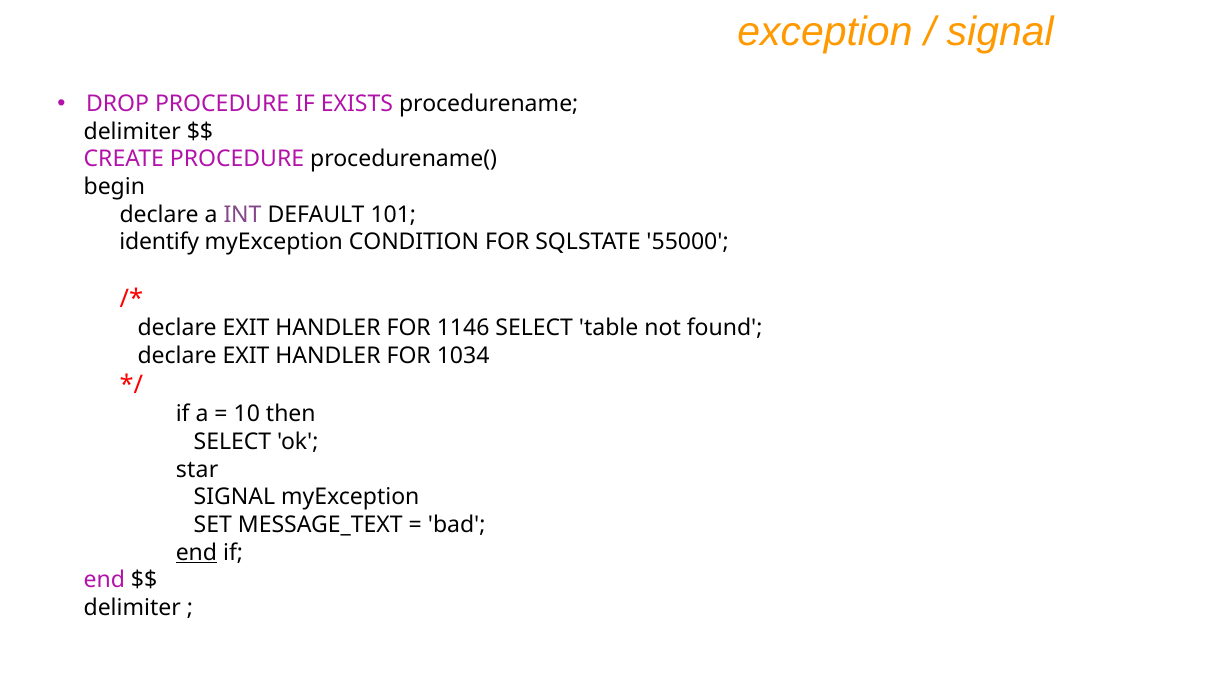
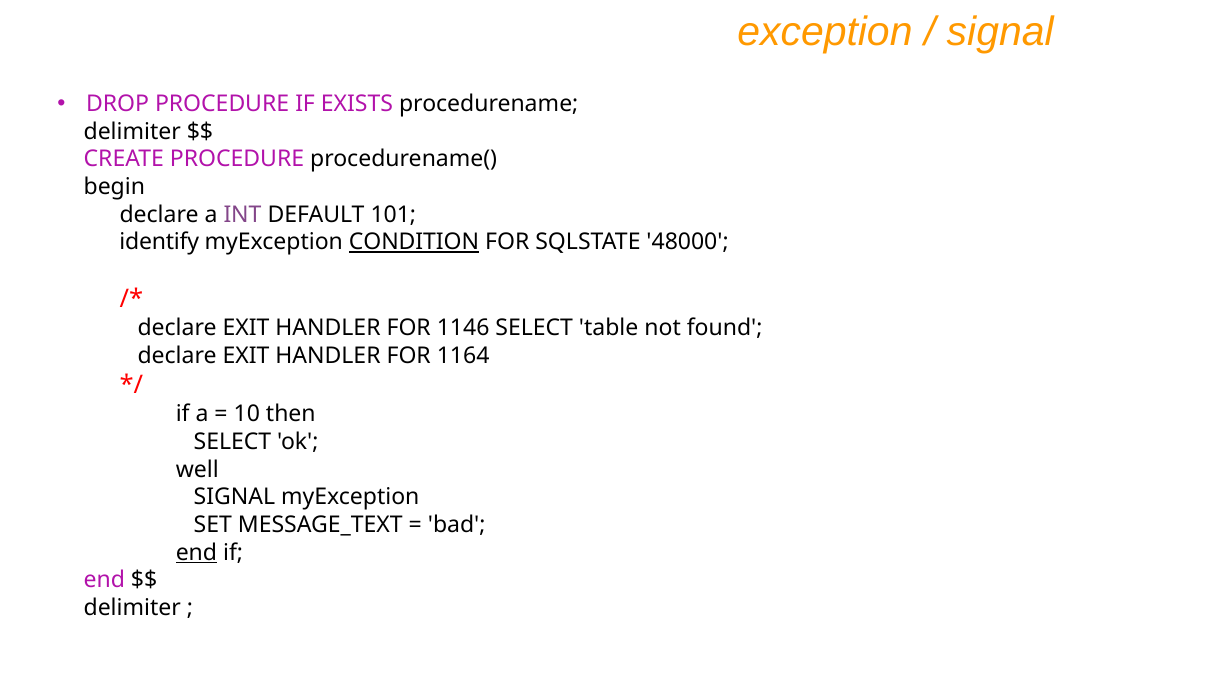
CONDITION underline: none -> present (414, 242)
55000: 55000 -> 48000 (688, 242)
1034: 1034 -> 1164 (463, 356)
star: star -> well (197, 469)
